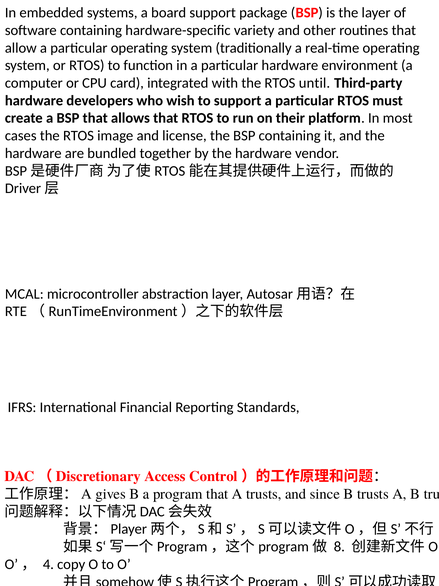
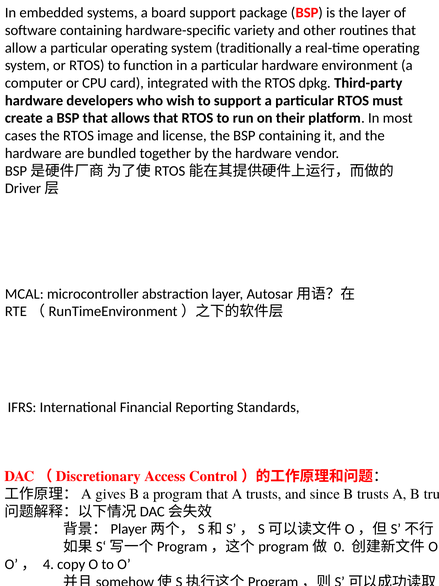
until: until -> dpkg (315, 83)
8: 8 -> 0 (339, 546)
